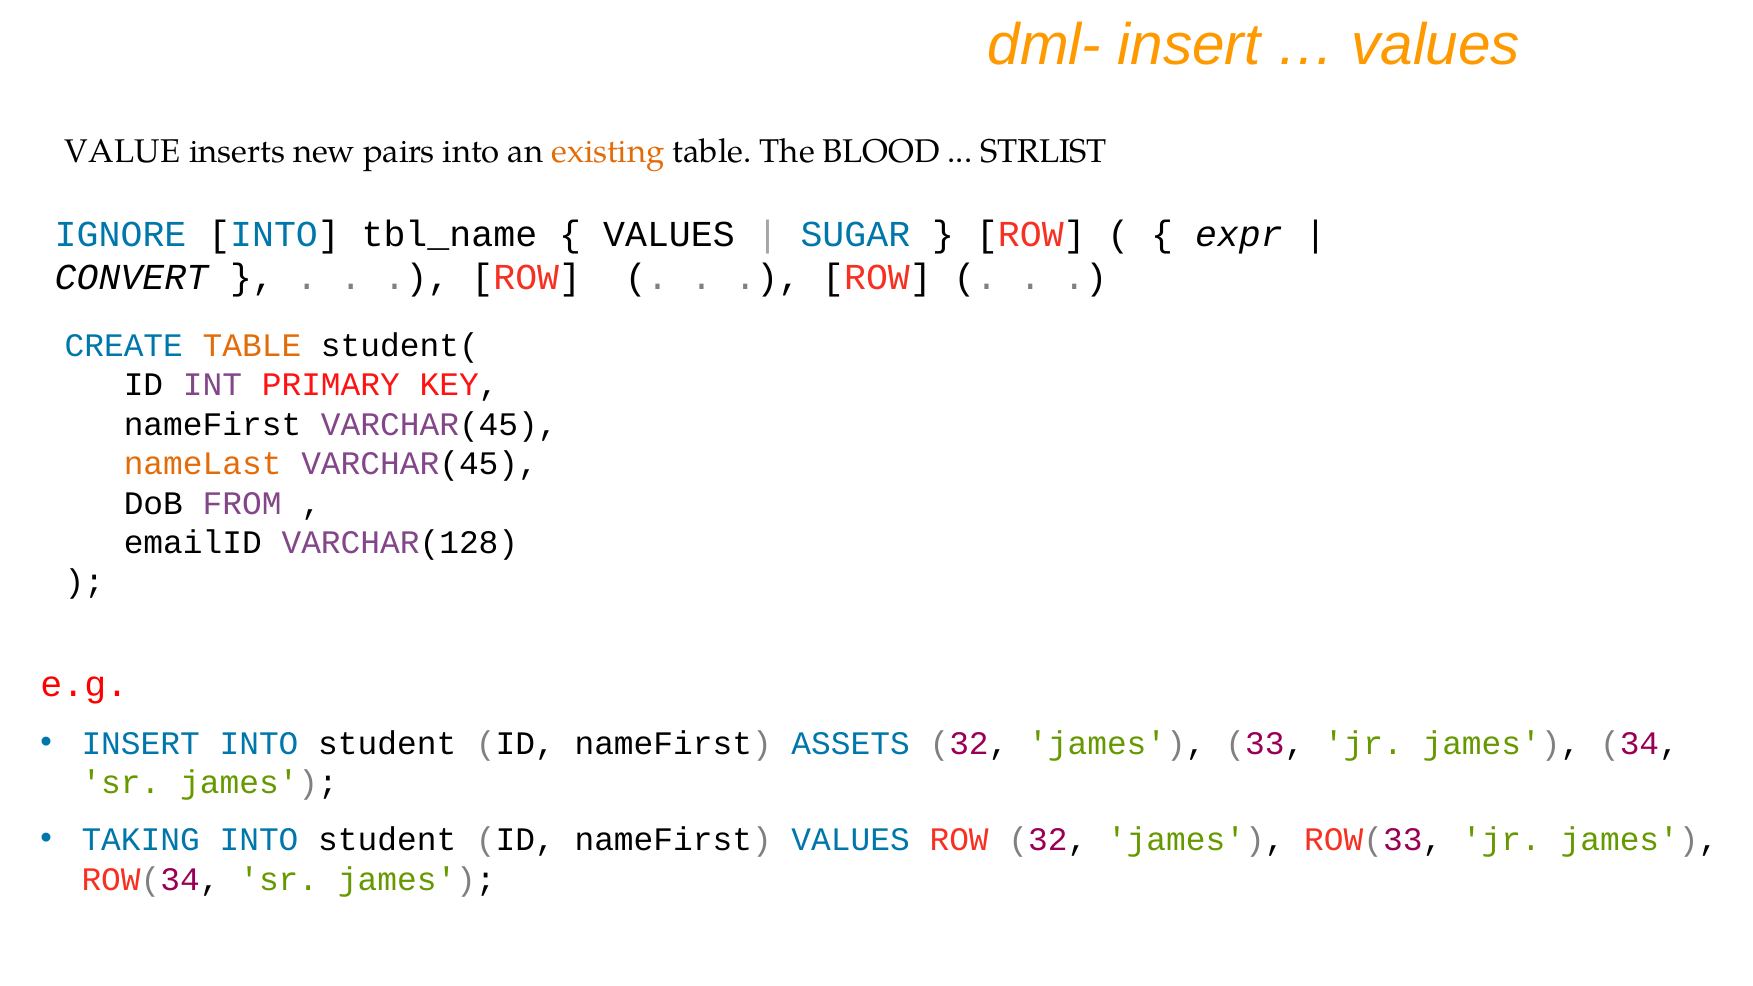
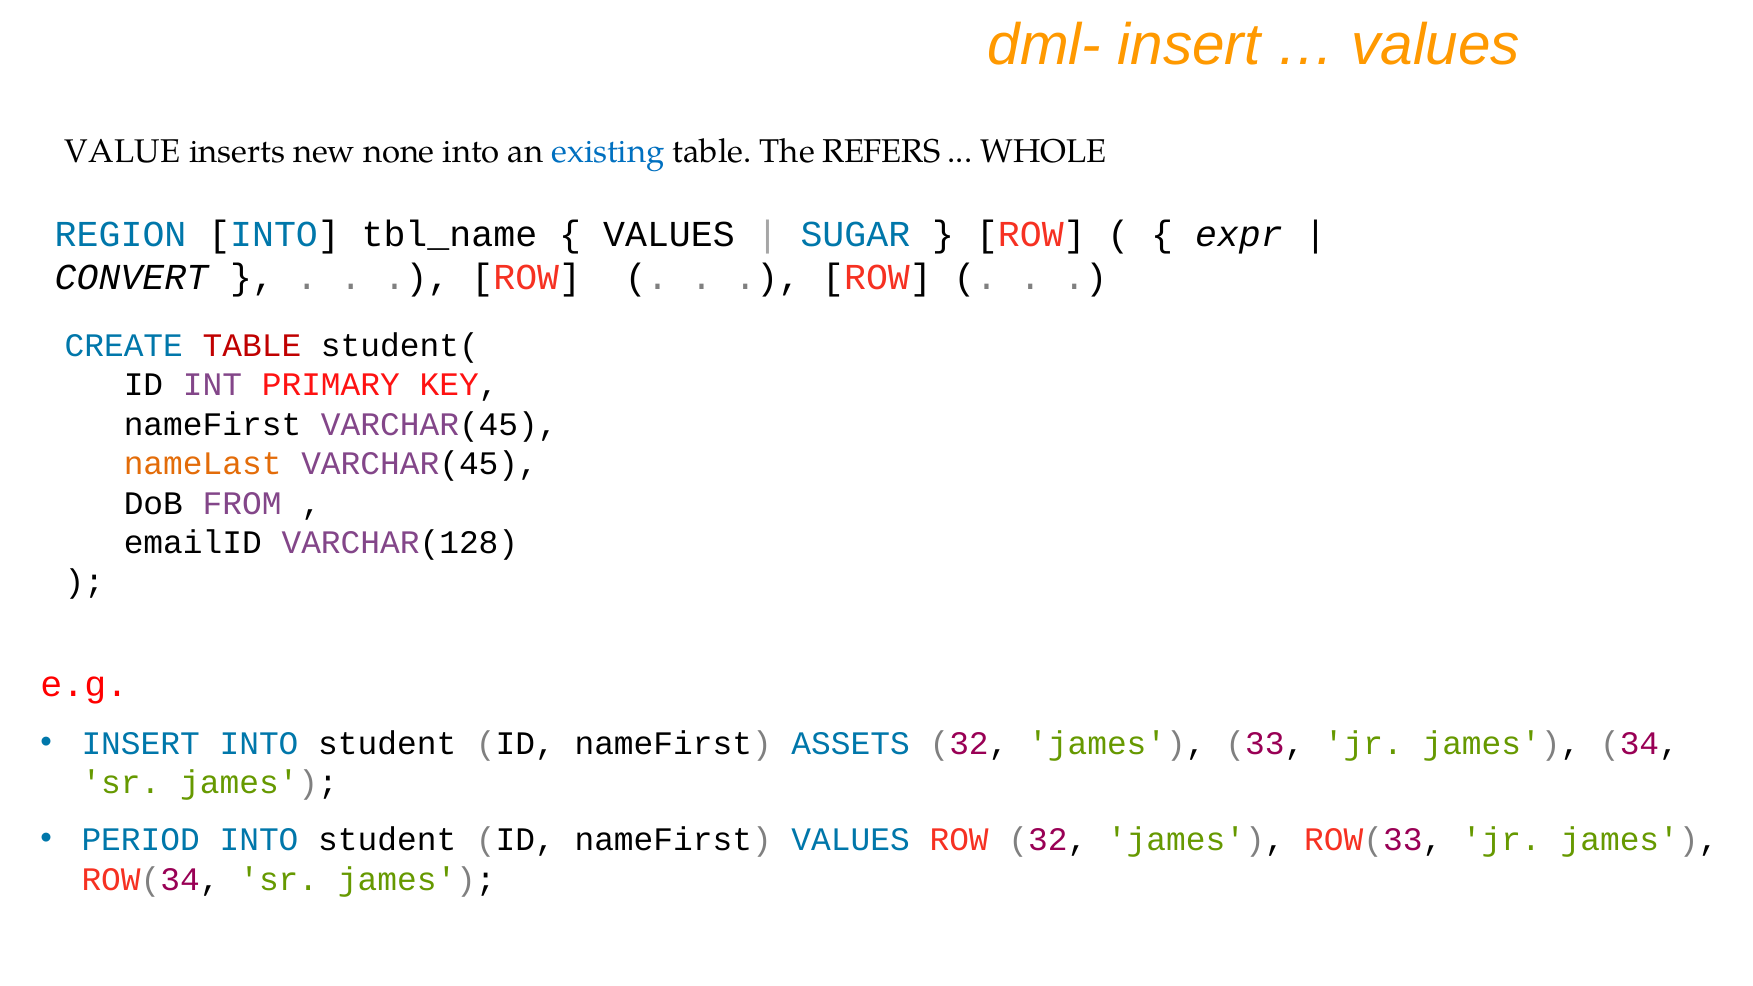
pairs: pairs -> none (399, 151)
existing colour: orange -> blue (608, 151)
BLOOD: BLOOD -> REFERS (881, 151)
STRLIST: STRLIST -> WHOLE (1044, 151)
IGNORE: IGNORE -> REGION (121, 234)
TABLE colour: orange -> red (252, 345)
TAKING: TAKING -> PERIOD (141, 840)
